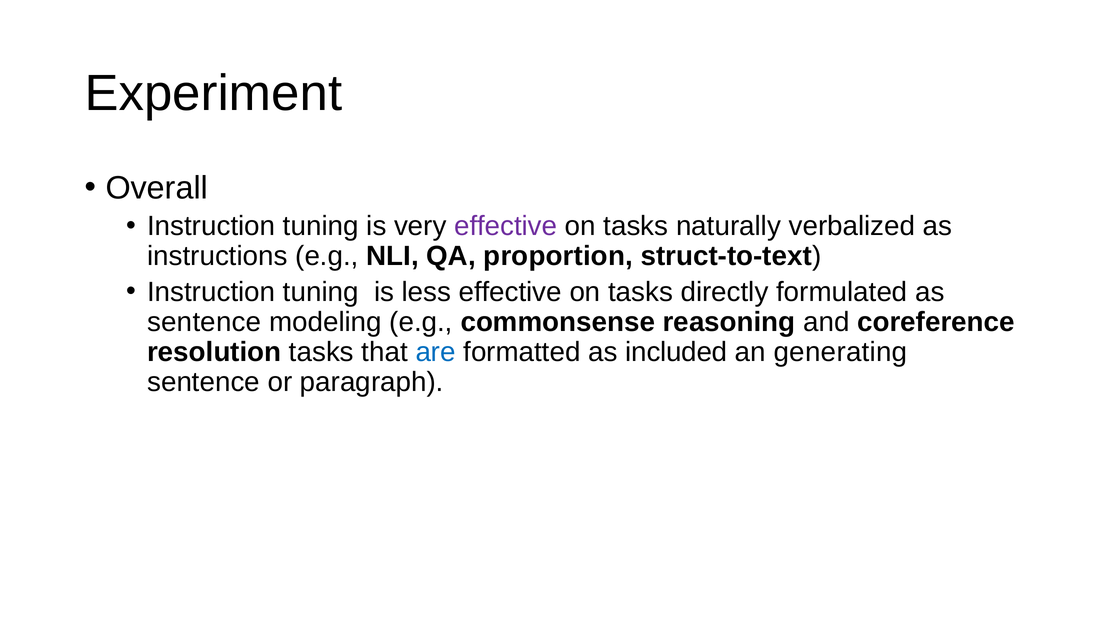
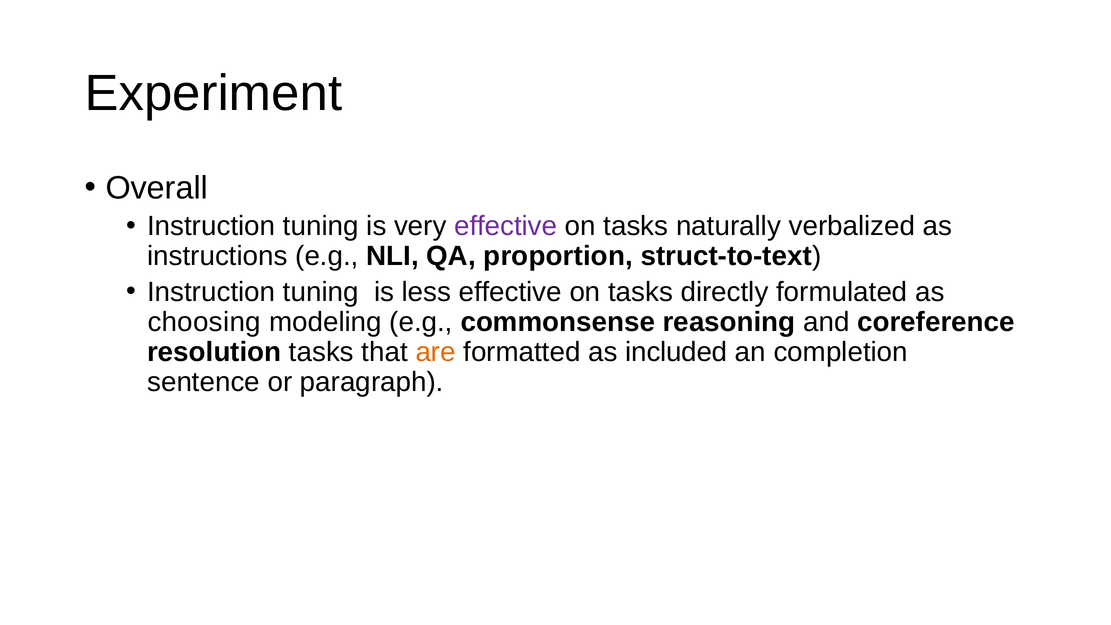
sentence: sentence -> choosing (204, 322)
are colour: blue -> orange (436, 352)
generating: generating -> completion (841, 352)
